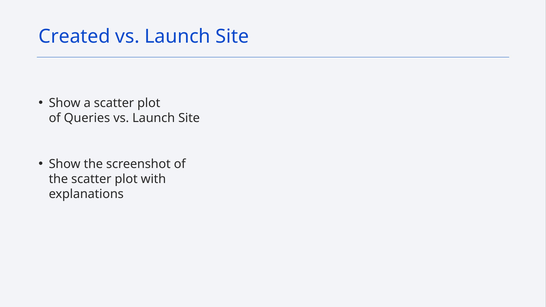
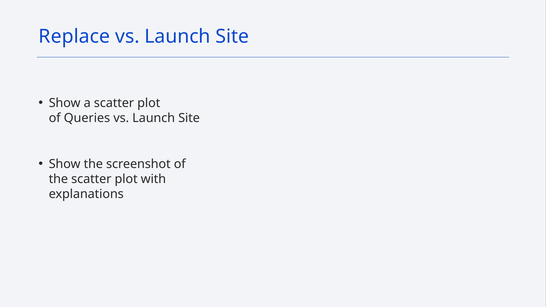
Created: Created -> Replace (74, 36)
